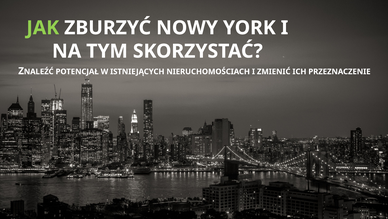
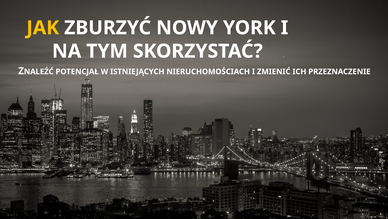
JAK colour: light green -> yellow (43, 28)
